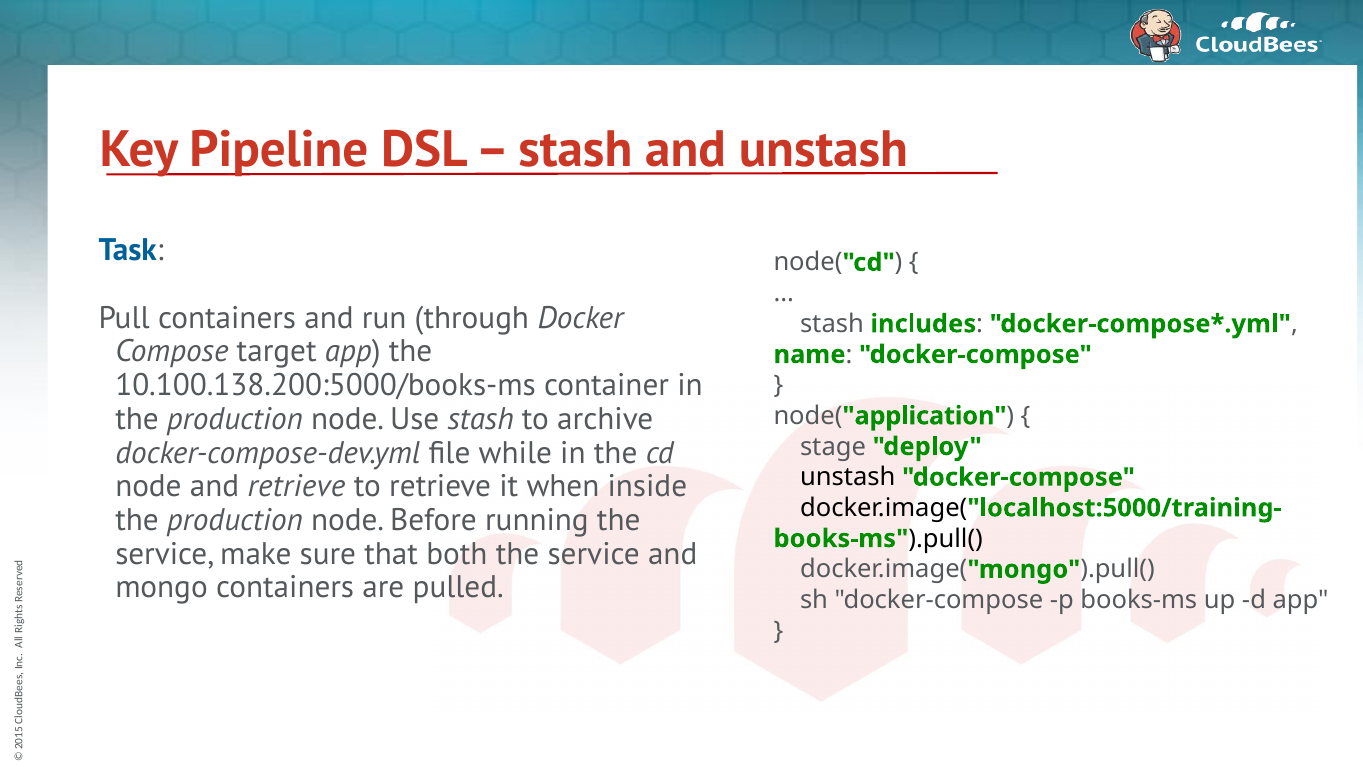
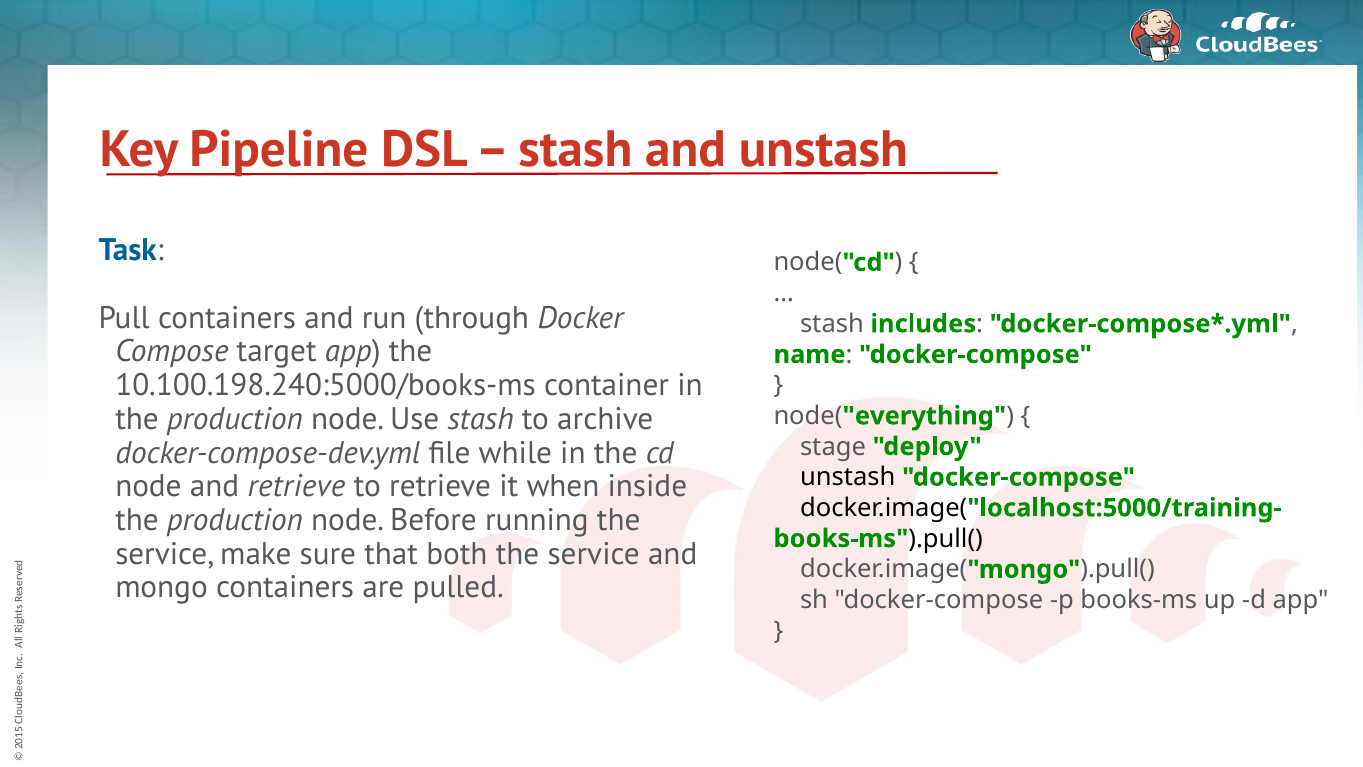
10.100.138.200:5000/books-ms: 10.100.138.200:5000/books-ms -> 10.100.198.240:5000/books-ms (326, 385)
application: application -> everything (924, 416)
